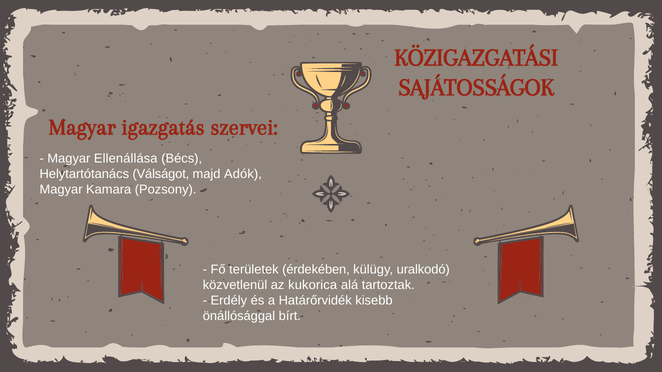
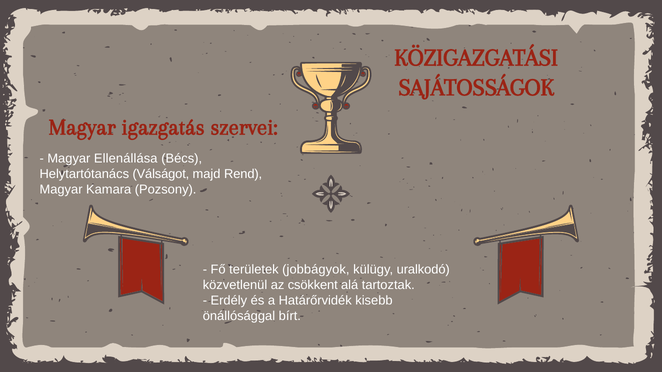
Adók: Adók -> Rend (243, 174)
érdekében: érdekében -> jobbágyok (316, 270)
kukorica: kukorica -> csökkent (313, 285)
